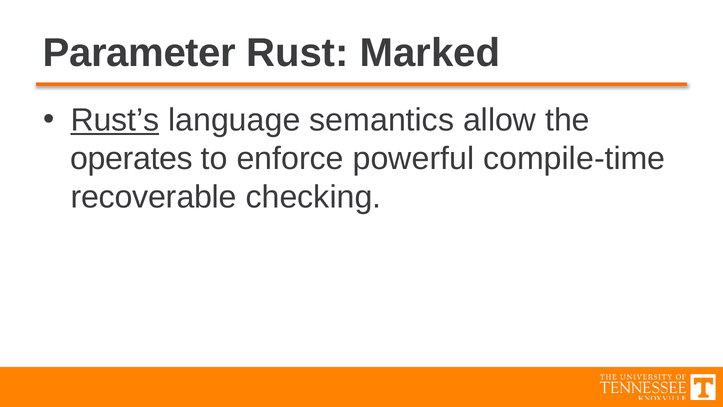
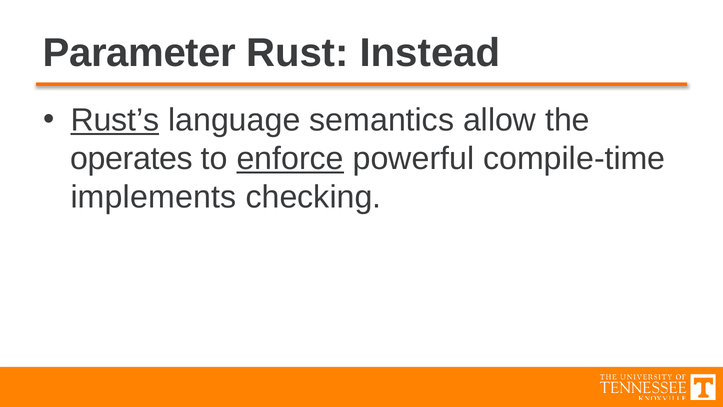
Marked: Marked -> Instead (430, 53)
enforce underline: none -> present (290, 159)
recoverable: recoverable -> implements (153, 197)
